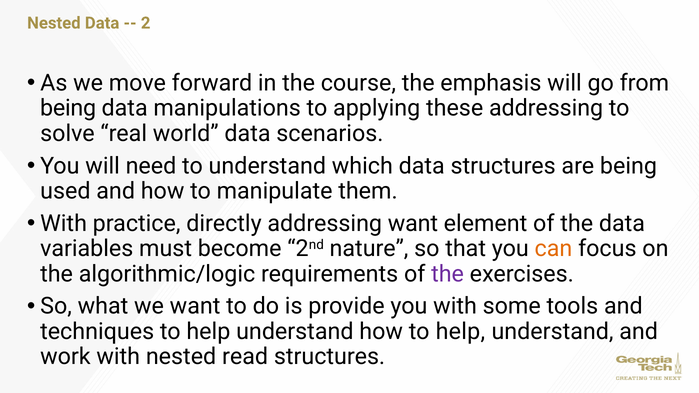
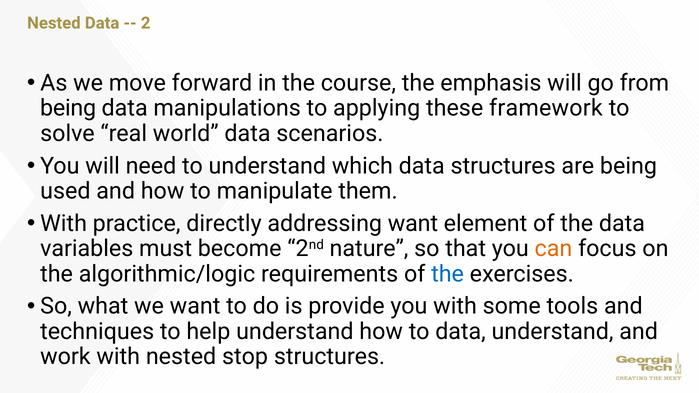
these addressing: addressing -> framework (546, 108)
the colour: purple -> blue (448, 274)
how to help: help -> data (461, 332)
read: read -> stop (245, 357)
